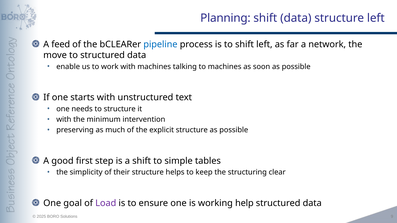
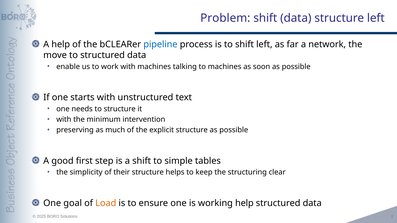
Planning: Planning -> Problem (225, 18)
A feed: feed -> help (61, 44)
Load colour: purple -> orange (106, 203)
